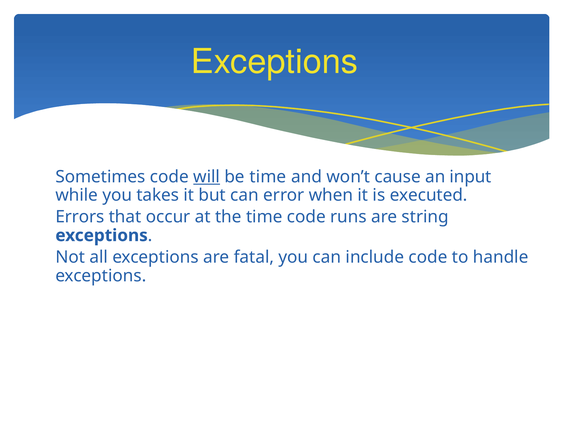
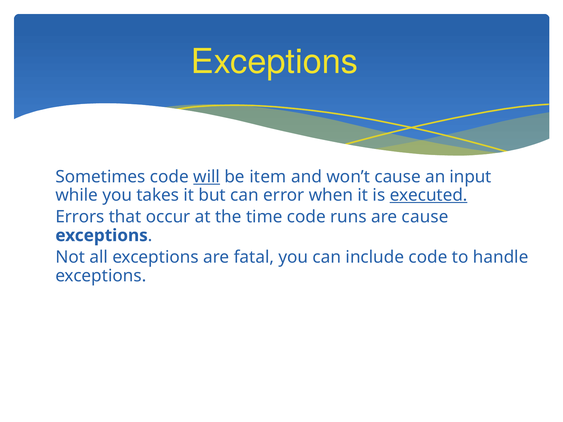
be time: time -> item (268, 177)
executed underline: none -> present (429, 195)
are string: string -> cause (425, 217)
